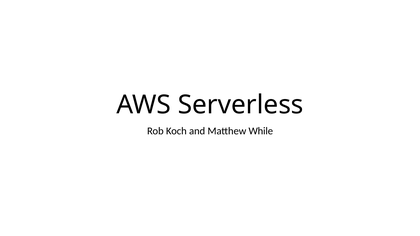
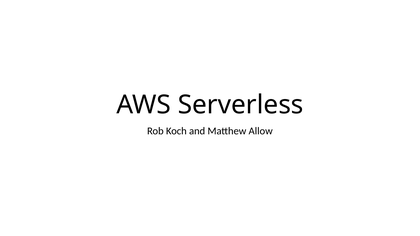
While: While -> Allow (261, 131)
